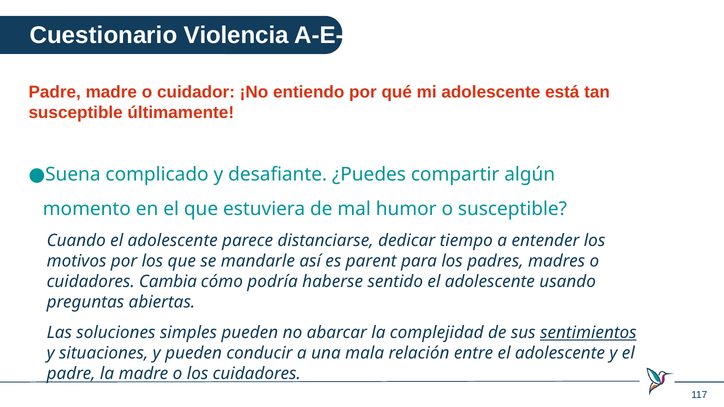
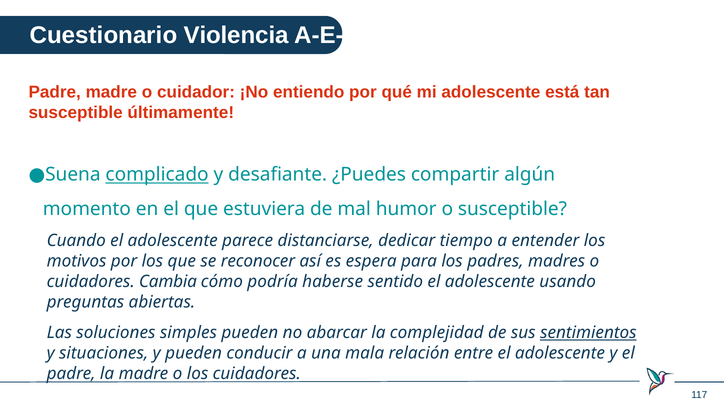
complicado underline: none -> present (157, 175)
mandarle: mandarle -> reconocer (258, 261)
parent: parent -> espera (371, 261)
